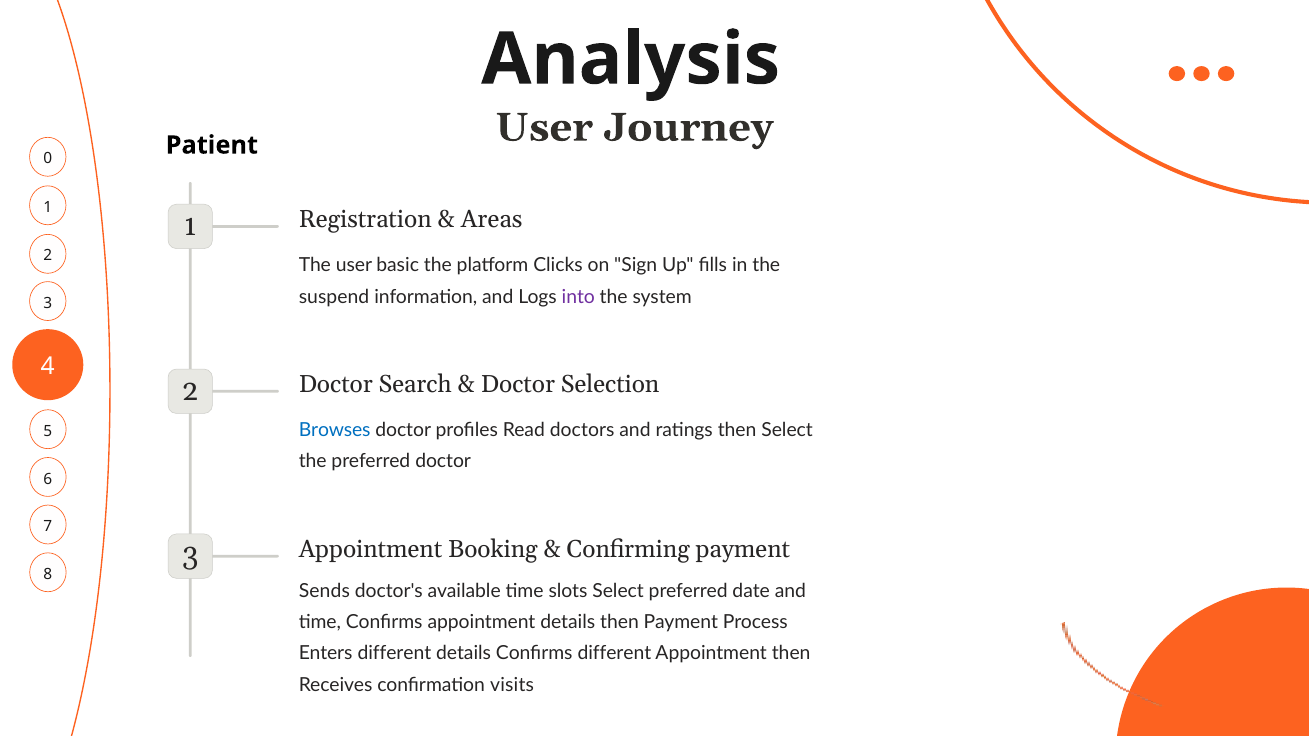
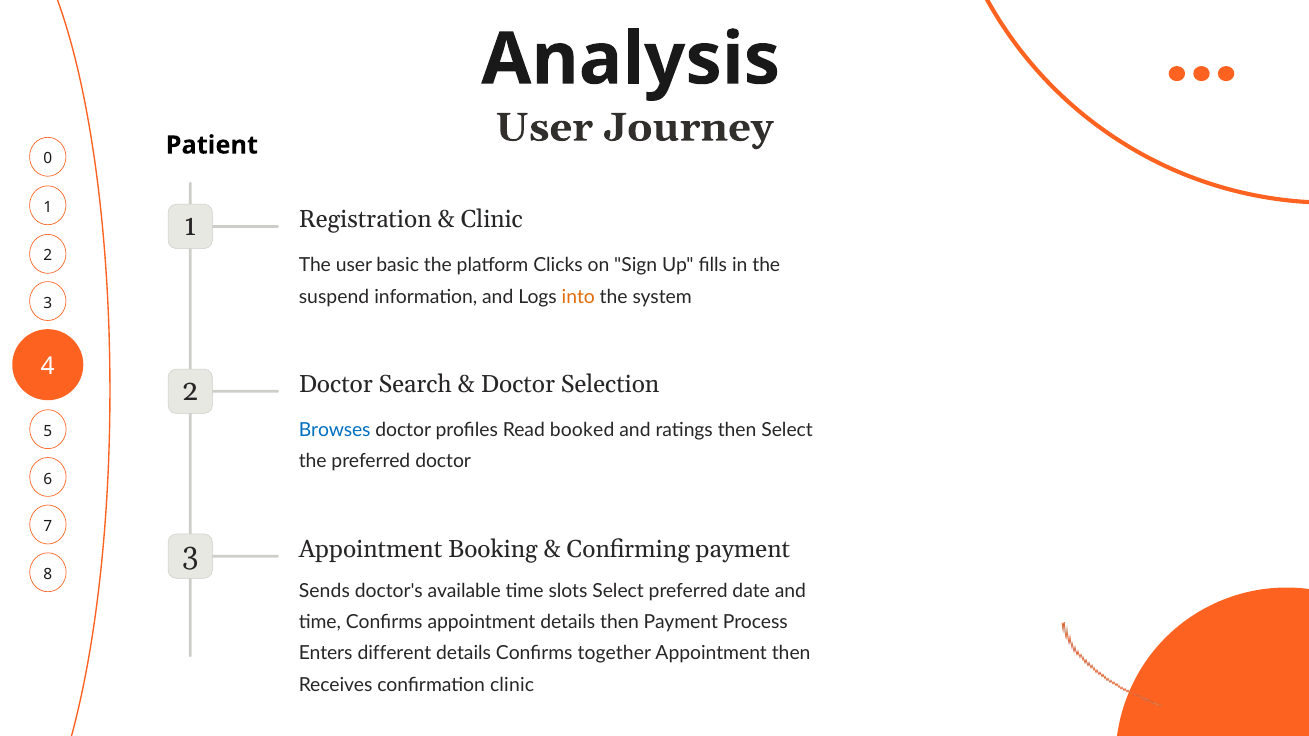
Areas: Areas -> Clinic (492, 220)
into colour: purple -> orange (578, 297)
doctors: doctors -> booked (582, 430)
Confirms different: different -> together (614, 654)
confirmation visits: visits -> clinic (512, 685)
